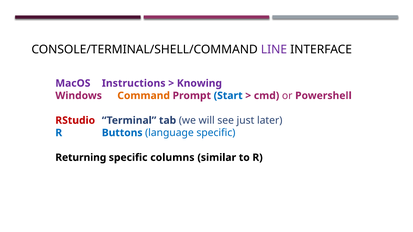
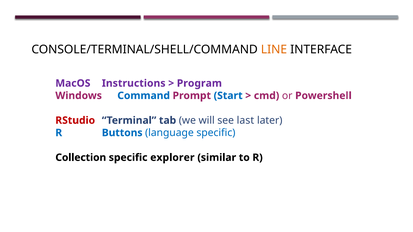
LINE colour: purple -> orange (274, 50)
Knowing: Knowing -> Program (199, 83)
Command colour: orange -> blue (144, 96)
just: just -> last (245, 121)
Returning: Returning -> Collection (81, 158)
columns: columns -> explorer (172, 158)
